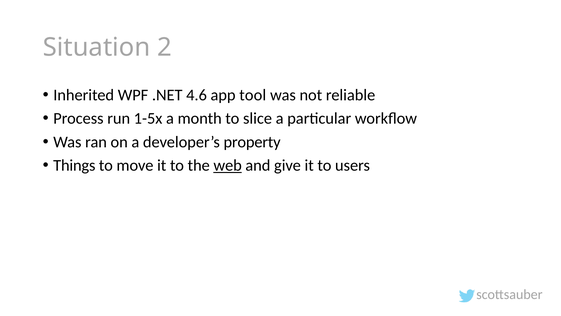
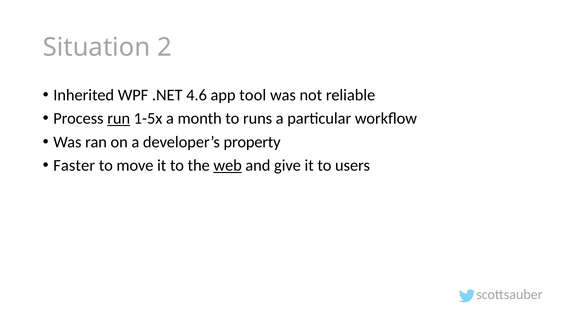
run underline: none -> present (119, 118)
slice: slice -> runs (258, 118)
Things: Things -> Faster (74, 165)
